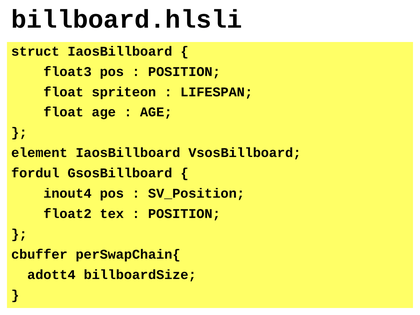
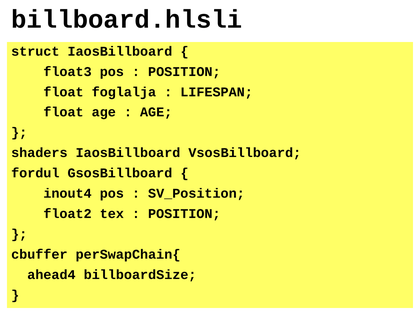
spriteon: spriteon -> foglalja (124, 92)
element: element -> shaders (39, 153)
adott4: adott4 -> ahead4 (51, 275)
